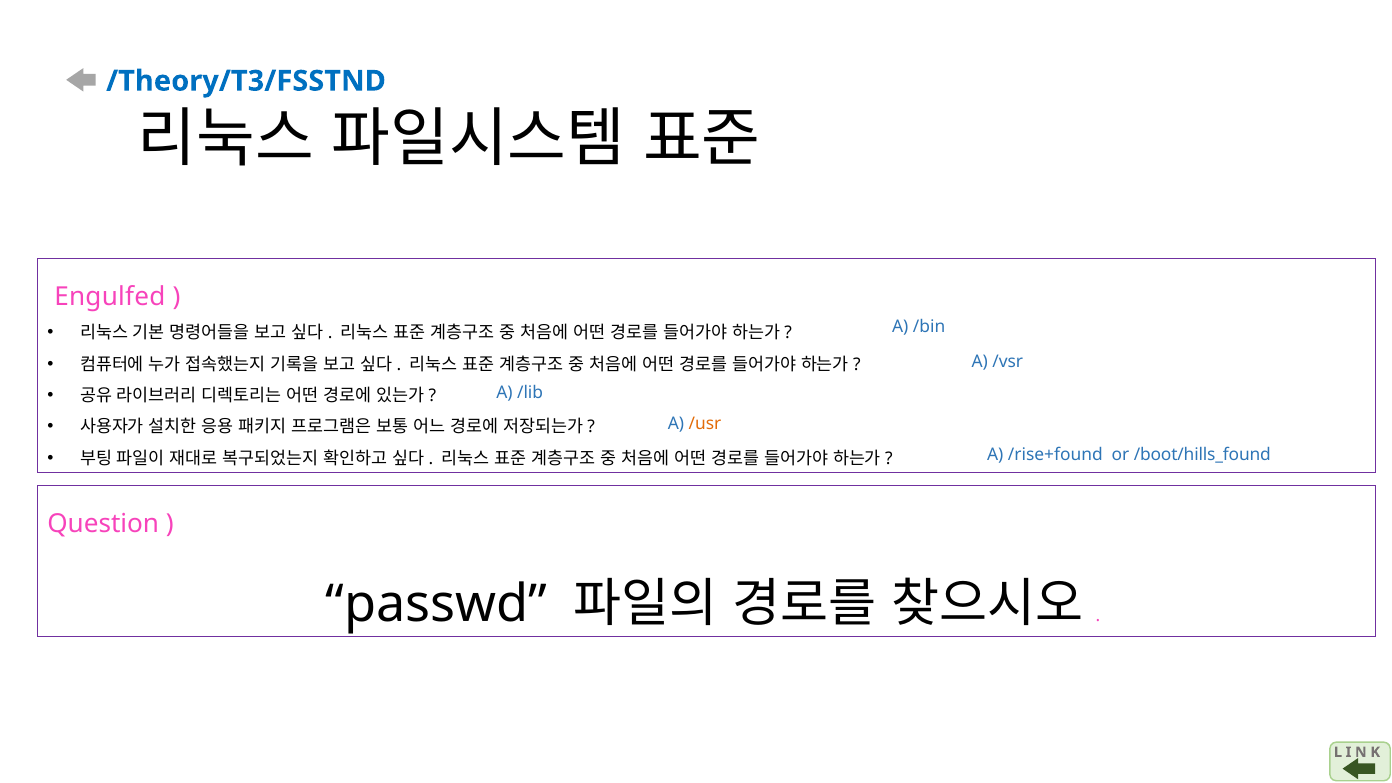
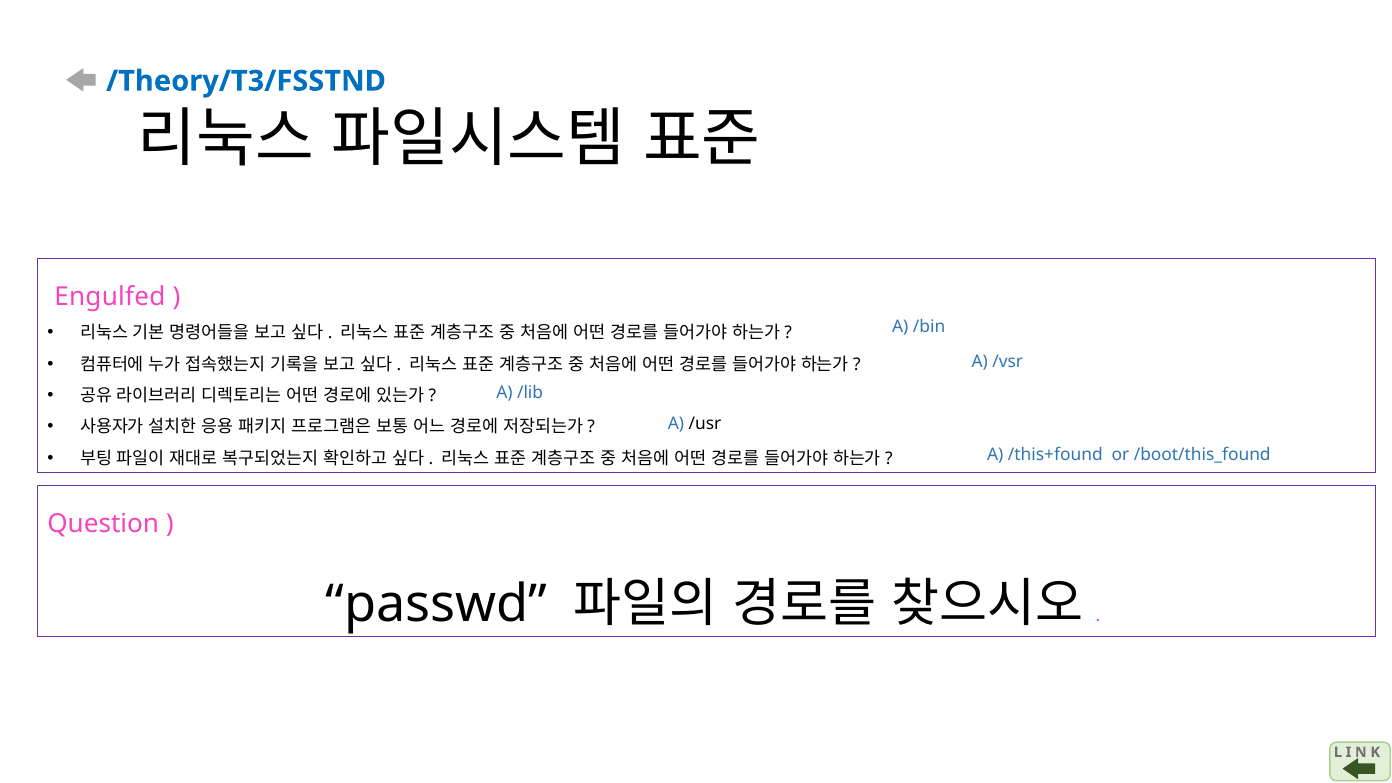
/usr colour: orange -> black (705, 424)
/rise+found: /rise+found -> /this+found (1055, 455)
/boot/hills_found: /boot/hills_found -> /boot/this_found (1202, 455)
